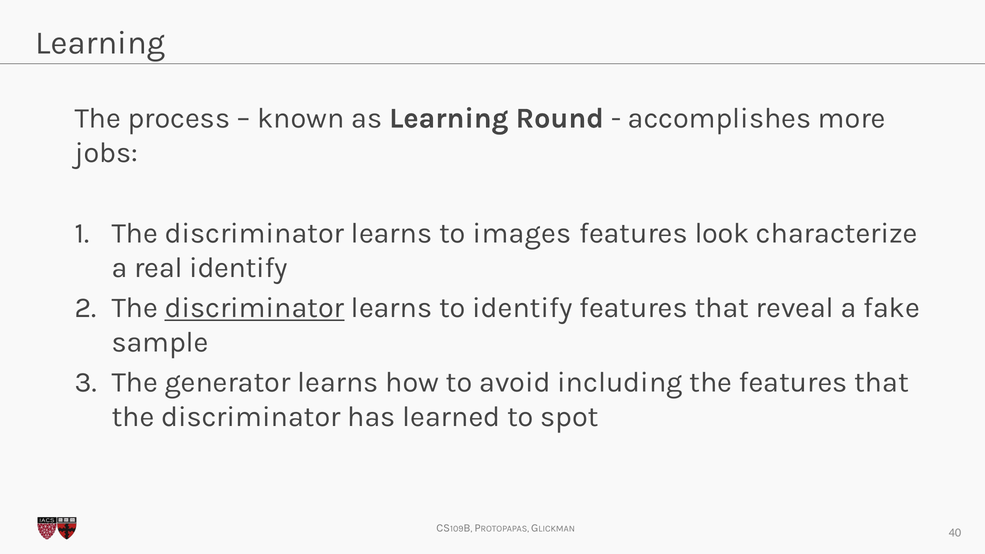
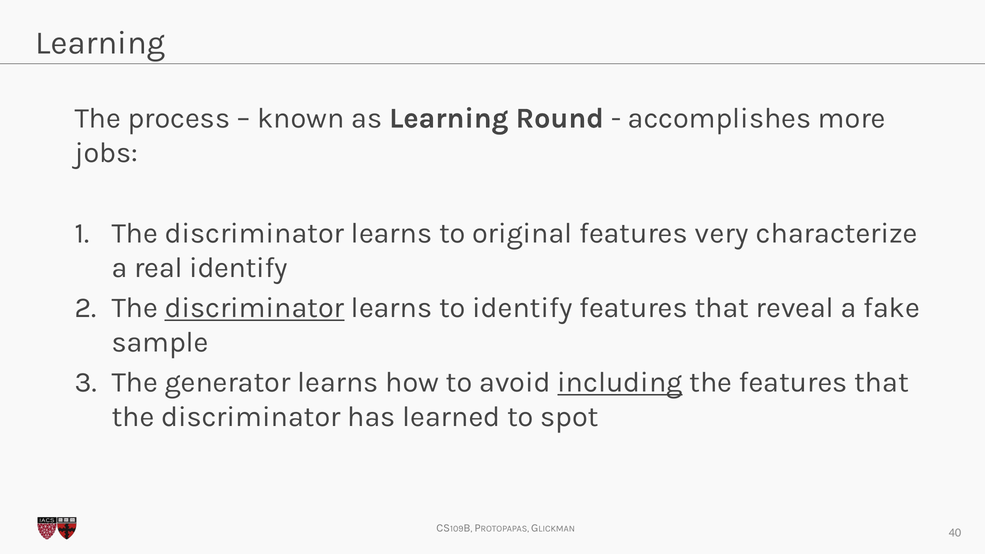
images: images -> original (522, 233)
look: look -> very (722, 233)
including underline: none -> present (620, 383)
